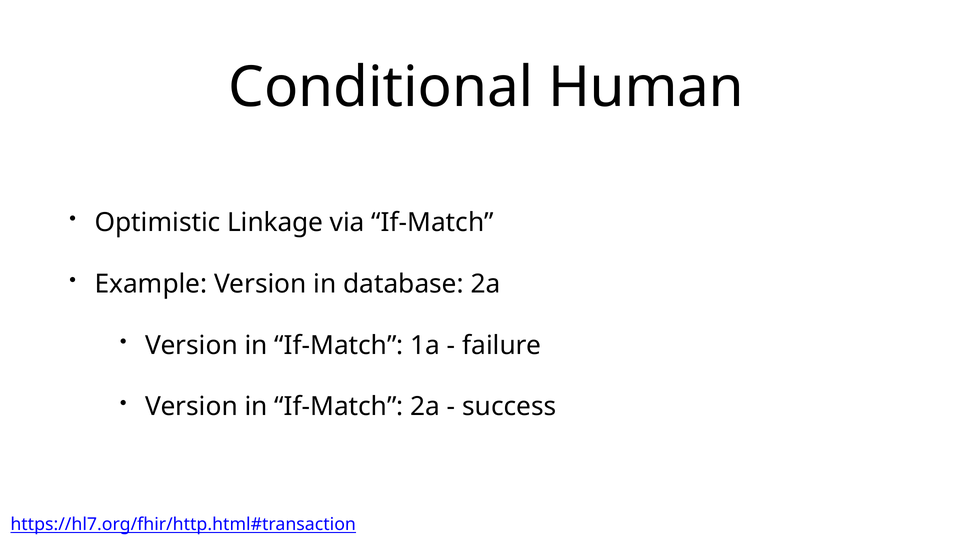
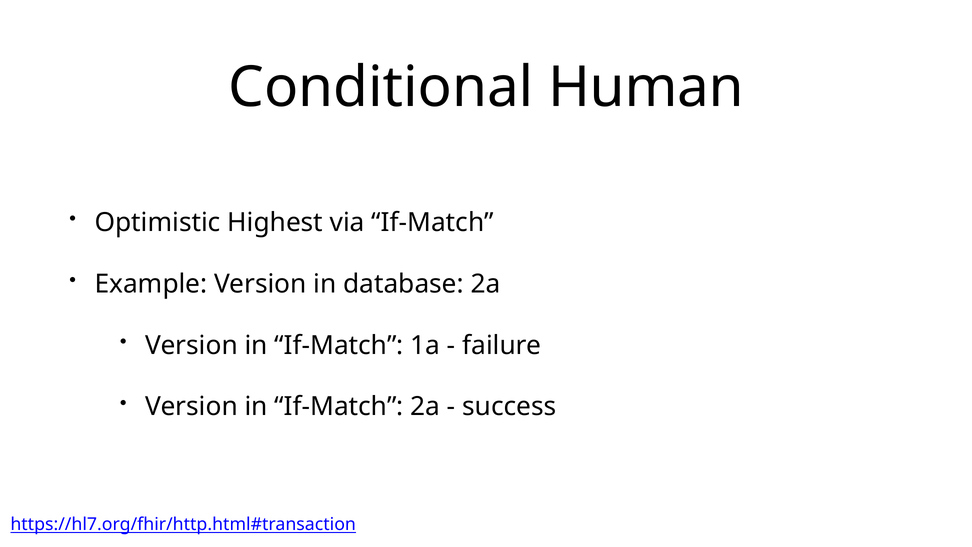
Linkage: Linkage -> Highest (275, 222)
